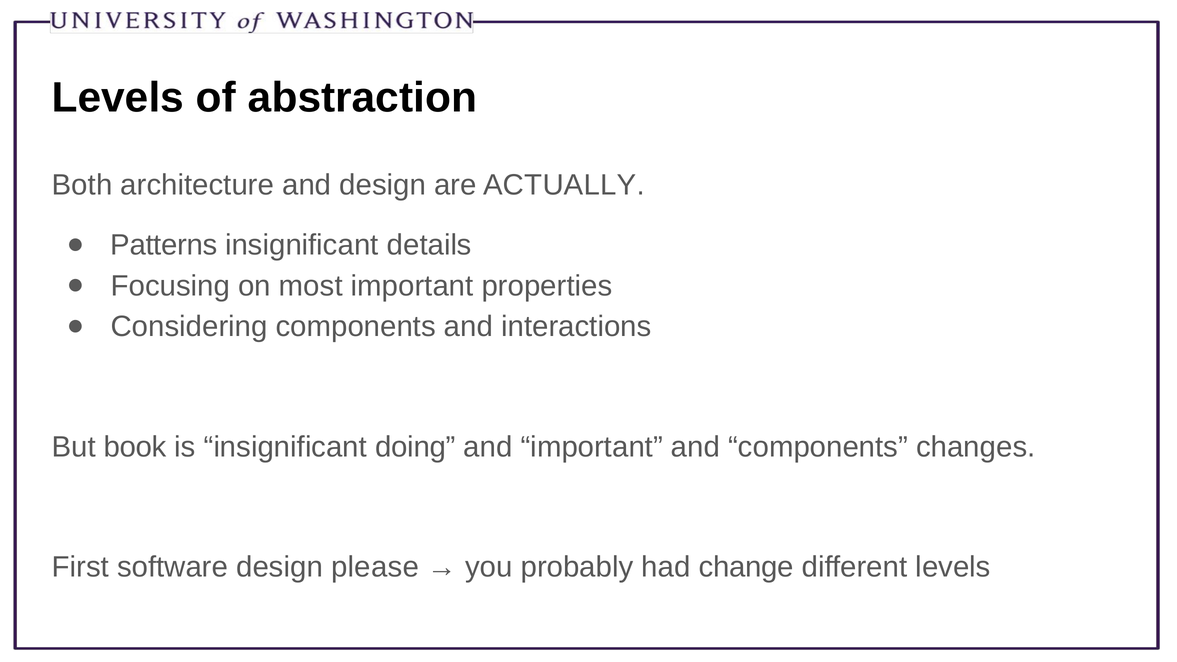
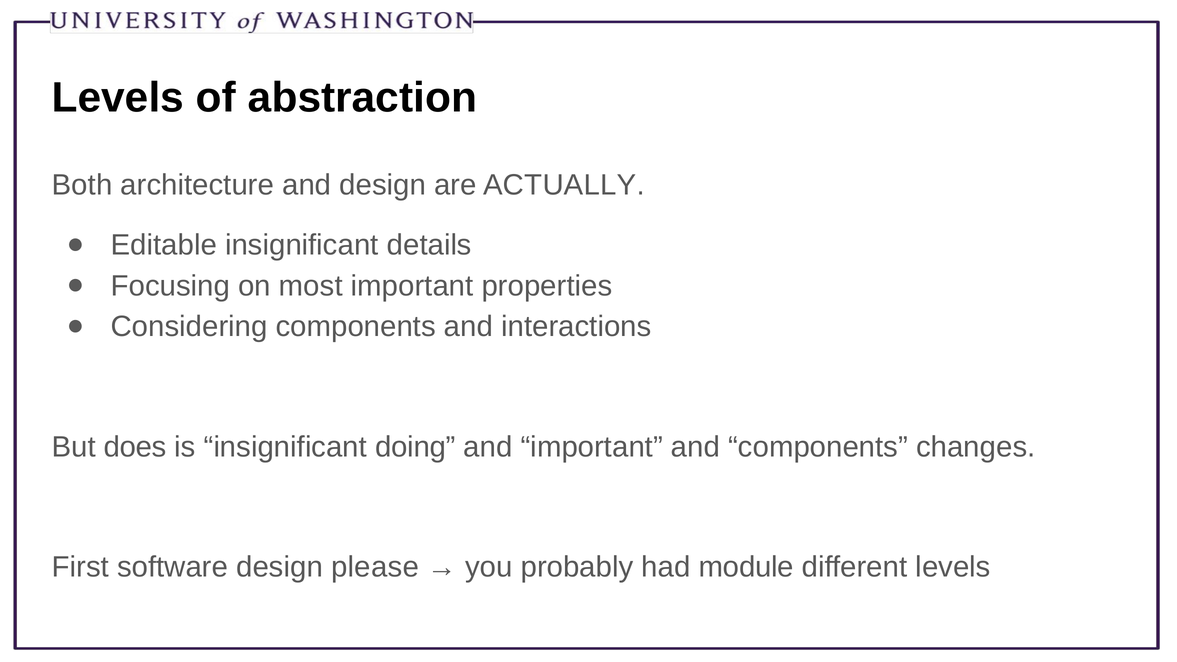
Patterns: Patterns -> Editable (164, 245)
book: book -> does (135, 447)
change: change -> module (746, 567)
